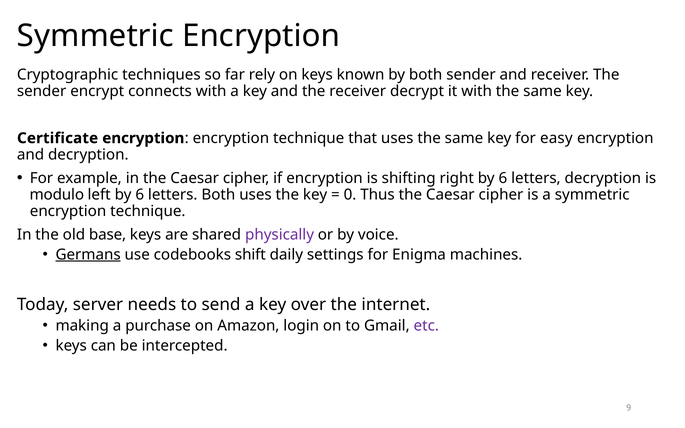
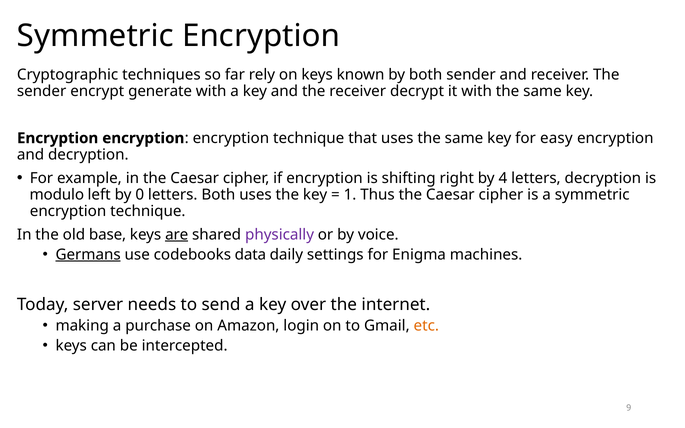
connects: connects -> generate (160, 91)
Certificate: Certificate -> Encryption (58, 138)
right by 6: 6 -> 4 (503, 178)
left by 6: 6 -> 0 (140, 195)
0: 0 -> 1 (350, 195)
are underline: none -> present (177, 235)
shift: shift -> data (250, 255)
etc colour: purple -> orange (426, 326)
